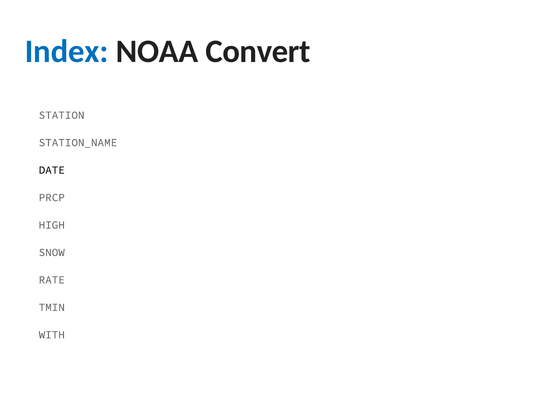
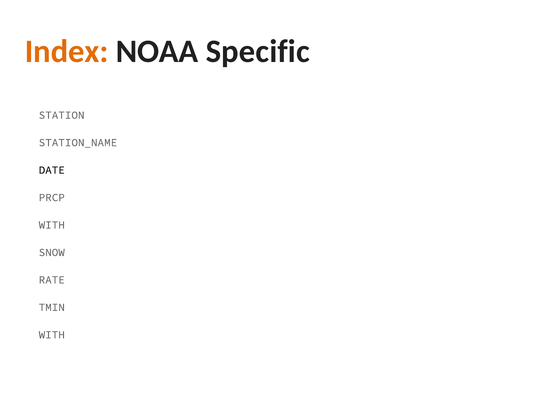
Index colour: blue -> orange (67, 51)
Convert: Convert -> Specific (258, 51)
HIGH: HIGH -> WITH (52, 225)
